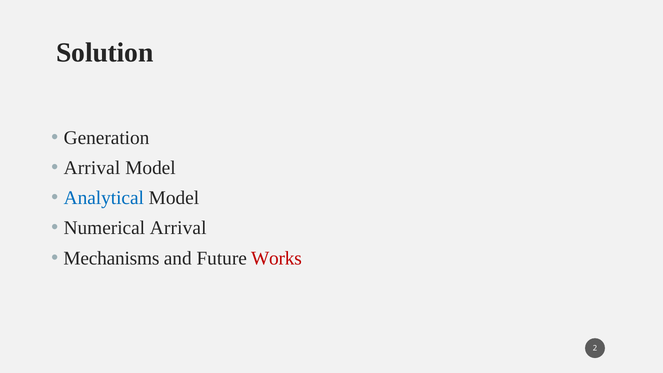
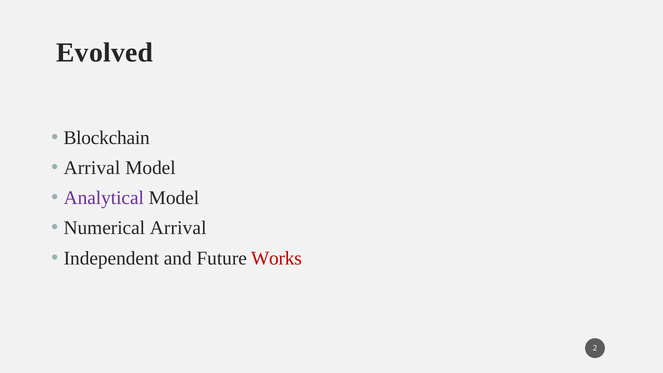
Solution: Solution -> Evolved (105, 53)
Generation: Generation -> Blockchain (107, 138)
Analytical colour: blue -> purple (104, 198)
Mechanisms: Mechanisms -> Independent (111, 258)
